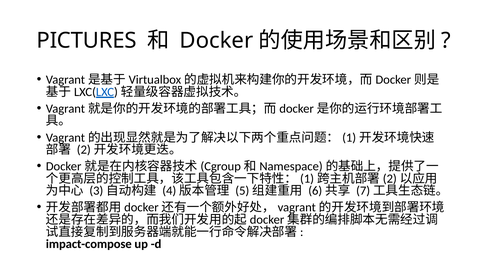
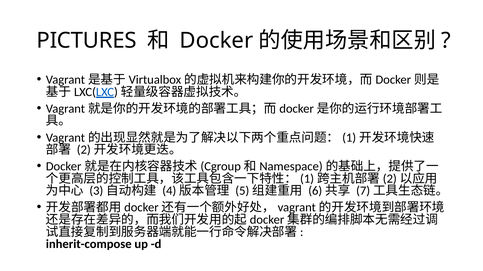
impact-compose: impact-compose -> inherit-compose (89, 245)
